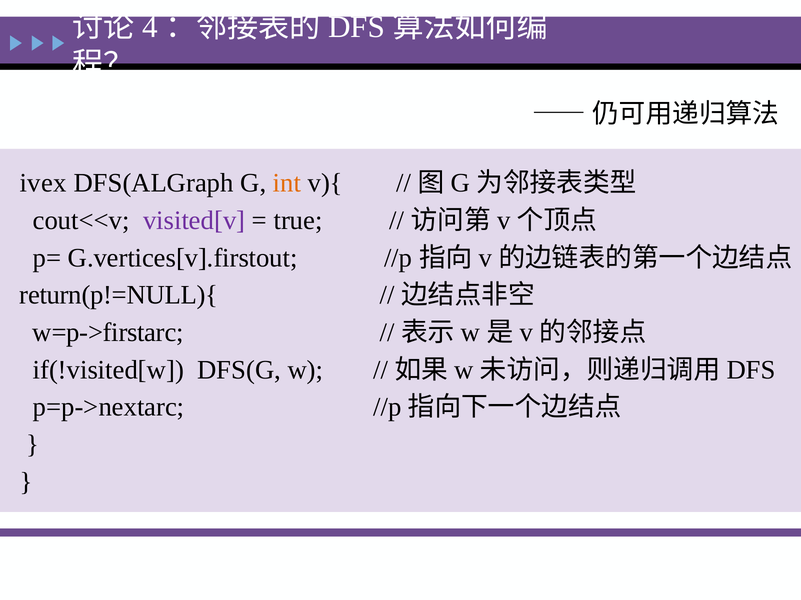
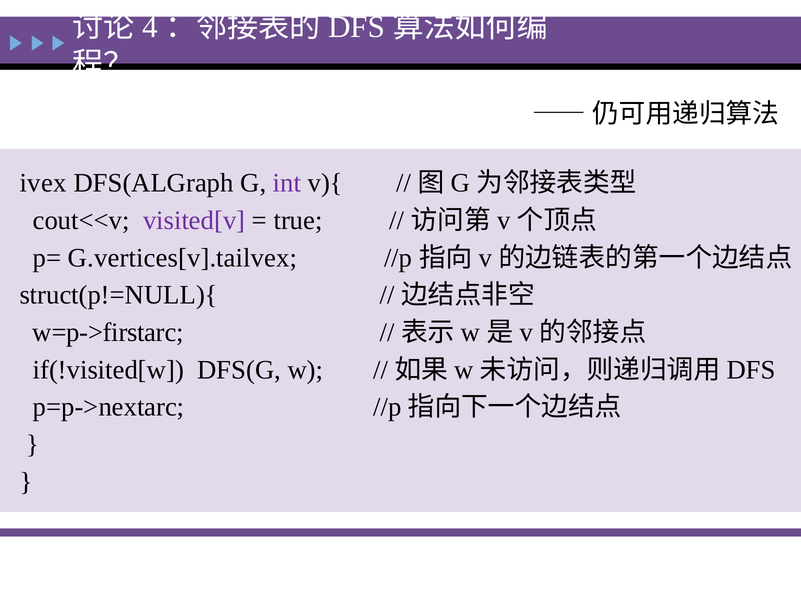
int colour: orange -> purple (287, 183)
G.vertices[v].firstout: G.vertices[v].firstout -> G.vertices[v].tailvex (183, 258)
return(p!=NULL){: return(p!=NULL){ -> struct(p!=NULL){ (119, 296)
